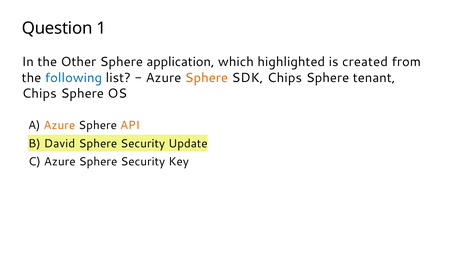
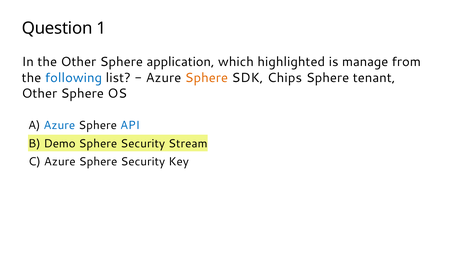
created: created -> manage (365, 62)
Chips: Chips -> Other (39, 93)
Azure colour: orange -> blue (59, 125)
API colour: orange -> blue (130, 125)
David: David -> Demo (60, 143)
Update: Update -> Stream (188, 143)
